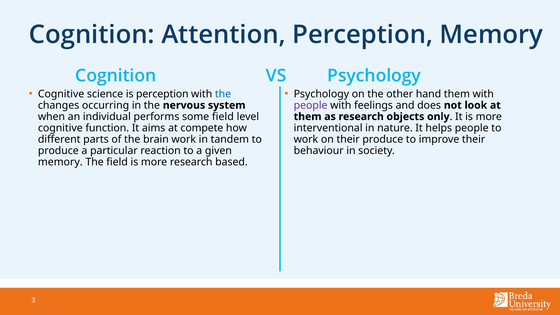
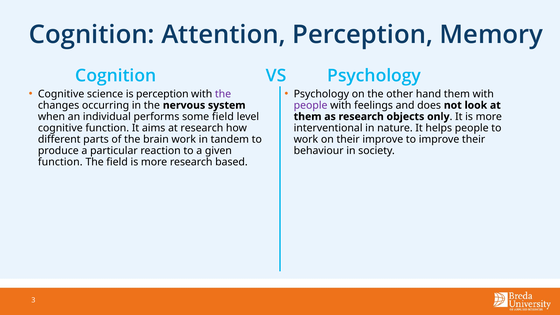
the colour: blue -> purple (223, 94)
at compete: compete -> research (202, 128)
their produce: produce -> improve (383, 139)
memory: memory -> function (60, 162)
